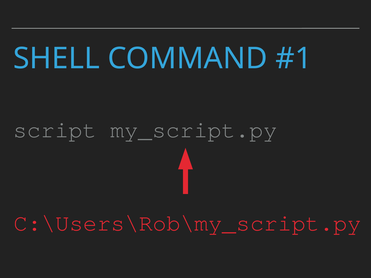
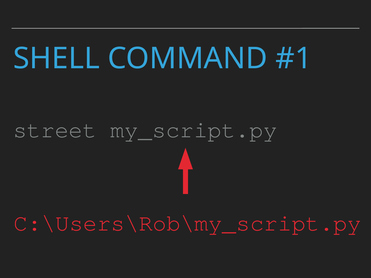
script: script -> street (55, 130)
